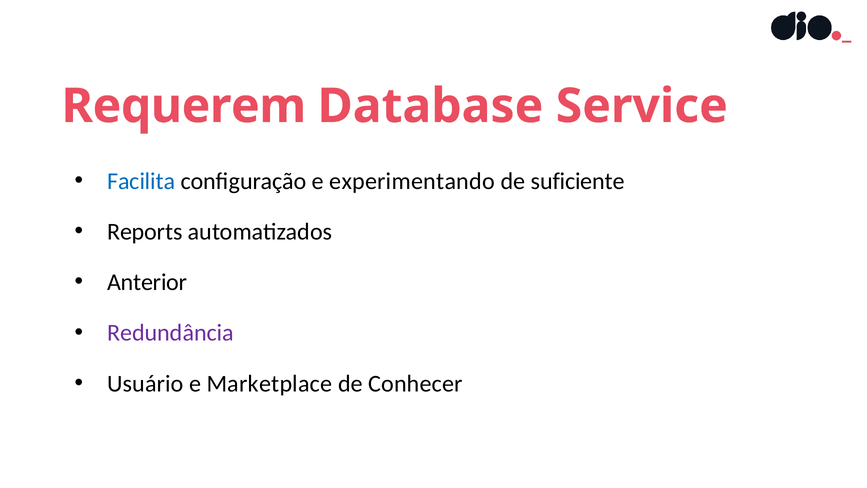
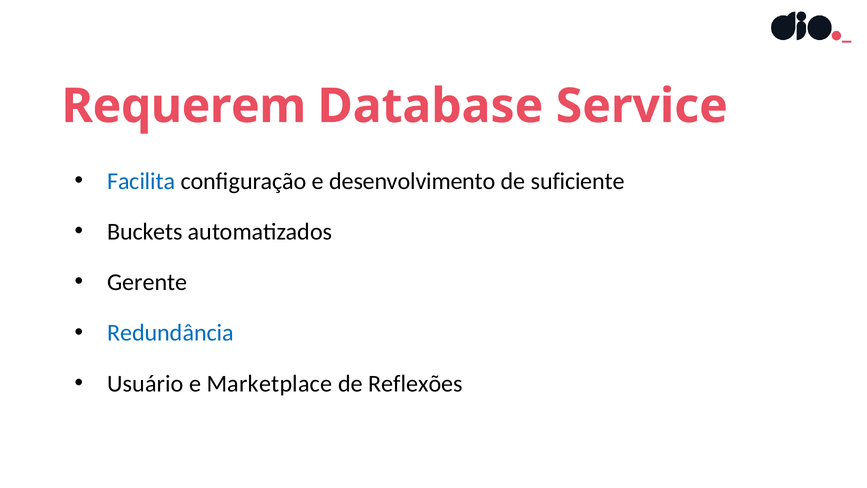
experimentando: experimentando -> desenvolvimento (412, 181)
Reports: Reports -> Buckets (145, 232)
Anterior: Anterior -> Gerente (147, 282)
Redundância colour: purple -> blue (171, 333)
Conhecer: Conhecer -> Reflexões (416, 383)
